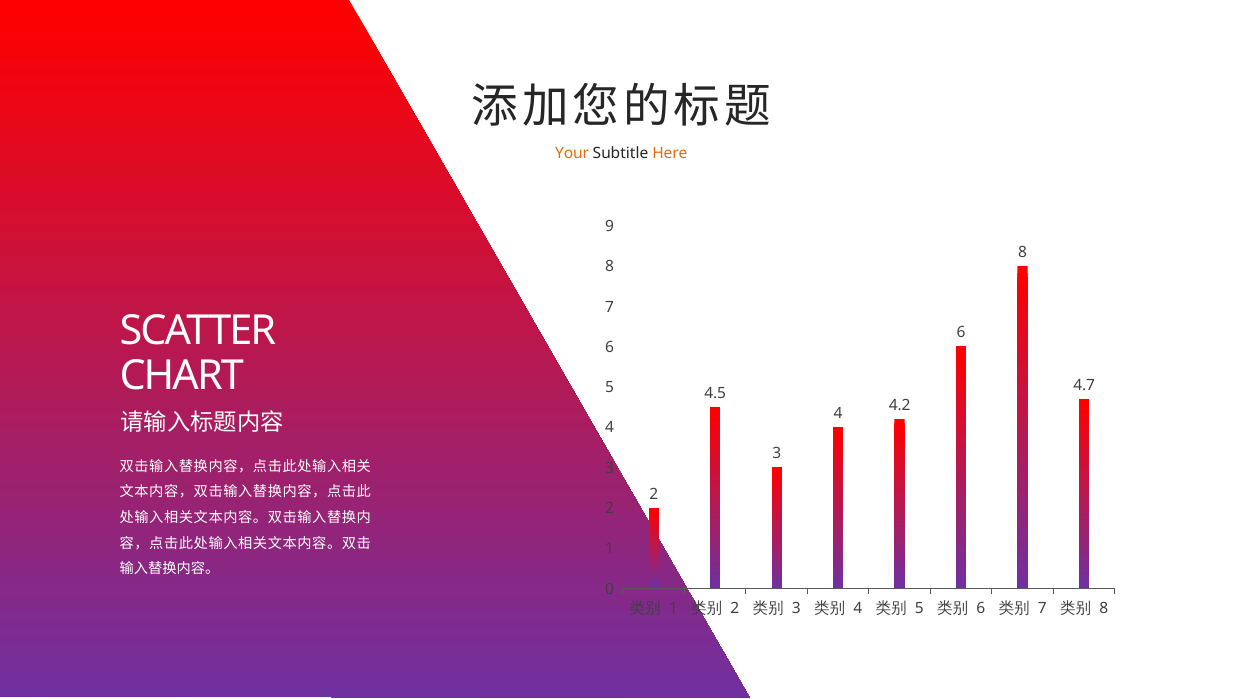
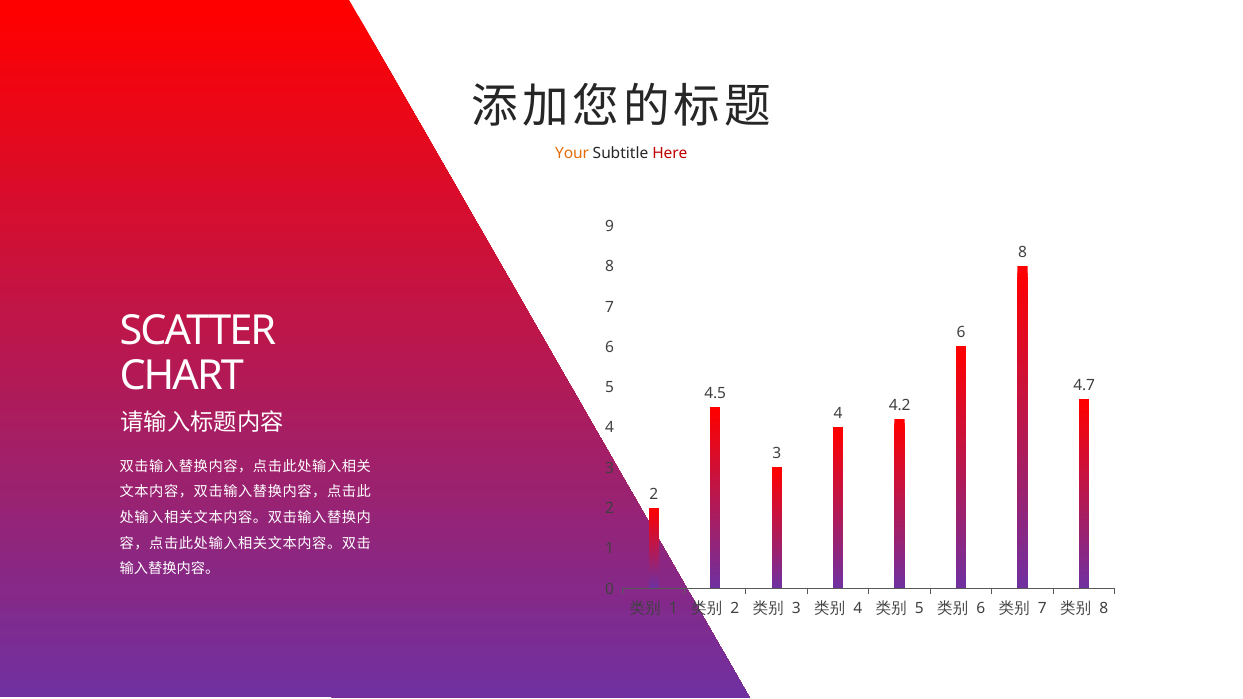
Here colour: orange -> red (670, 153)
